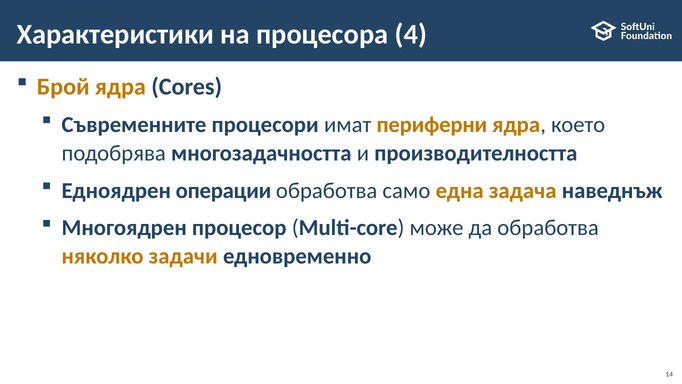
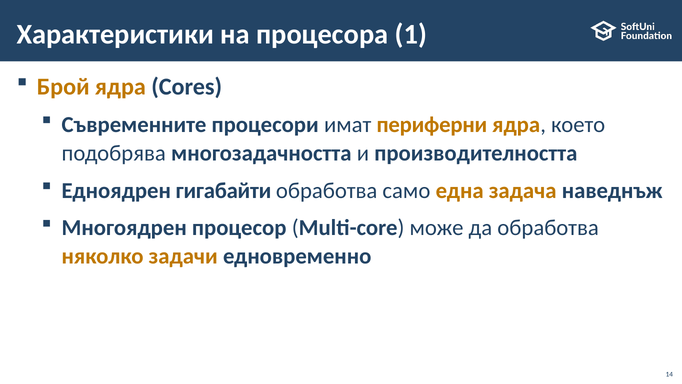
4: 4 -> 1 (411, 34)
операции: операции -> гигабайти (224, 190)
